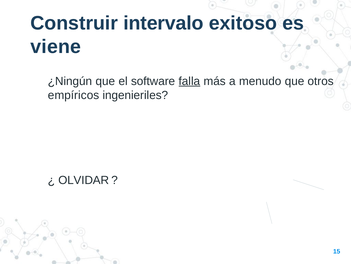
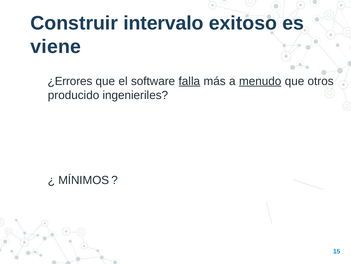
¿Ningún: ¿Ningún -> ¿Errores (70, 81)
menudo underline: none -> present (260, 81)
empíricos: empíricos -> producido (74, 95)
OLVIDAR: OLVIDAR -> MÍNIMOS (84, 180)
